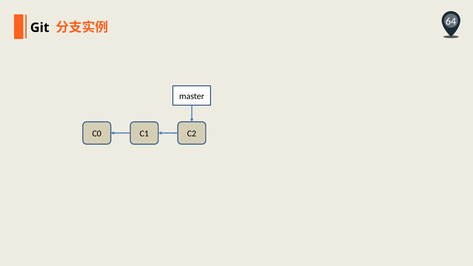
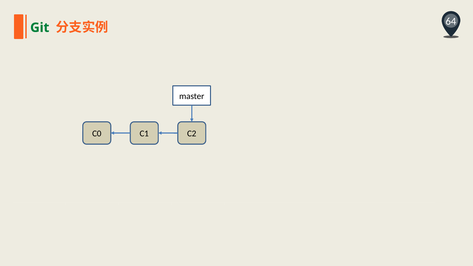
Git colour: black -> green (40, 28)
